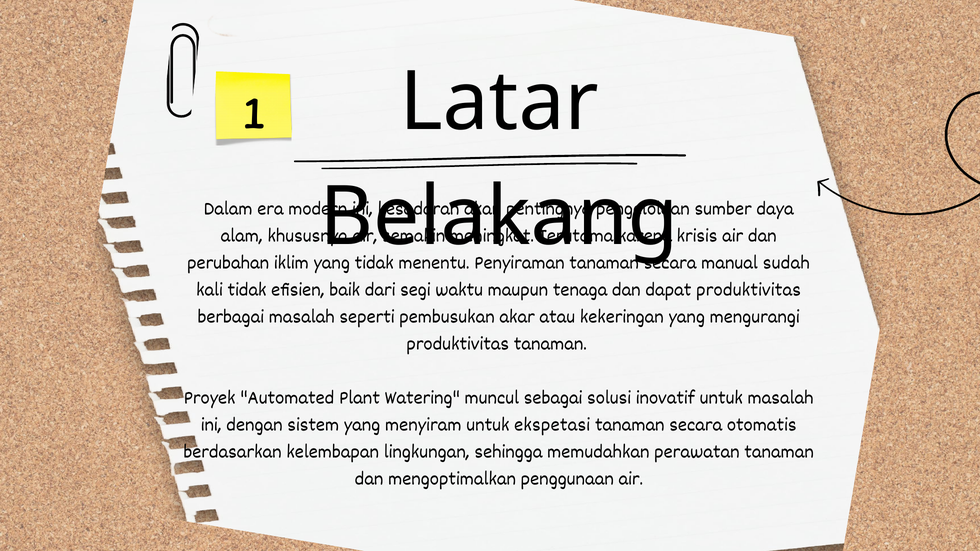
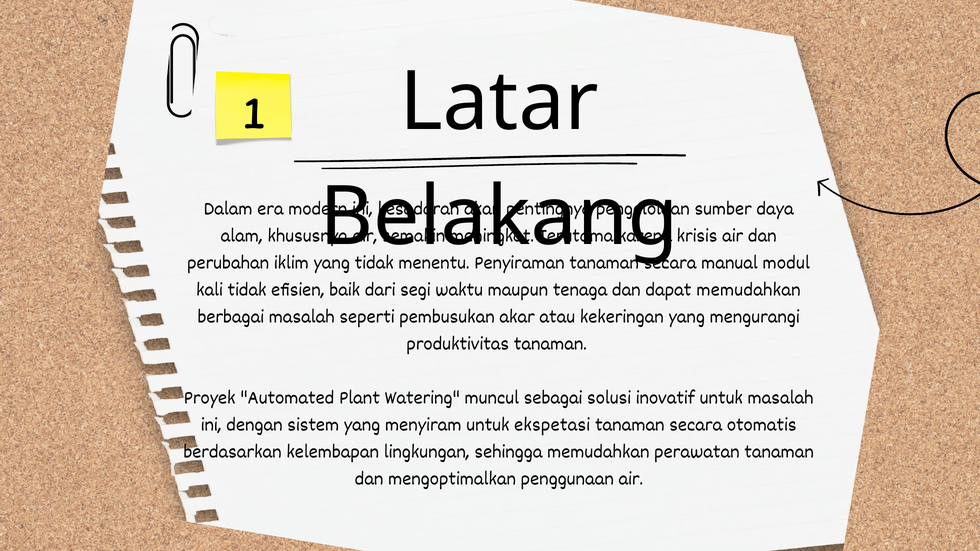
sudah: sudah -> modul (786, 262)
dapat produktivitas: produktivitas -> memudahkan (749, 289)
